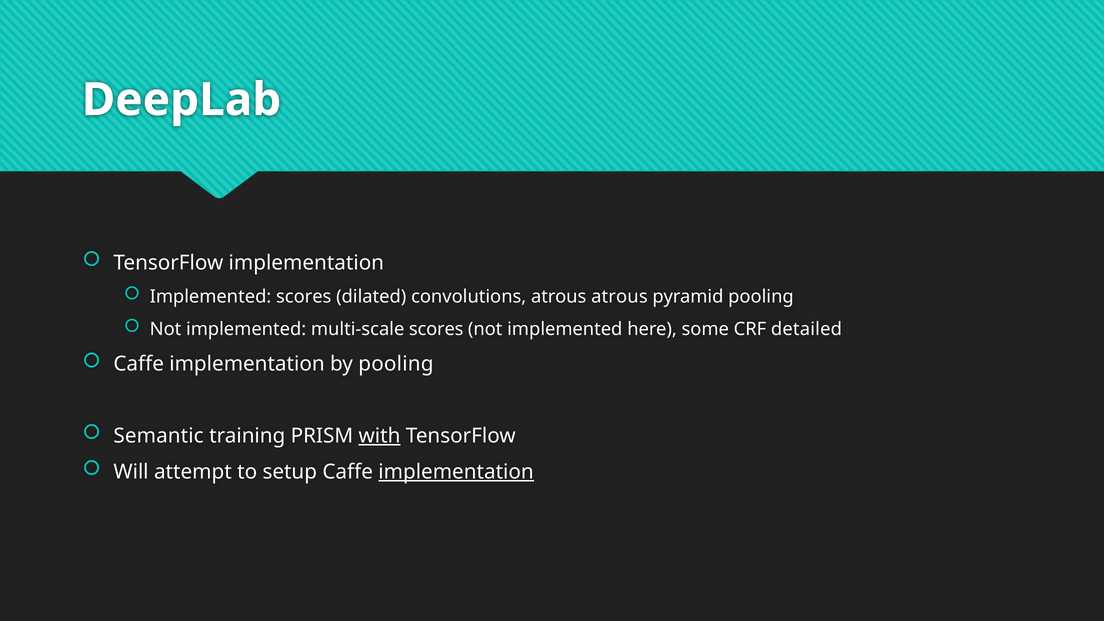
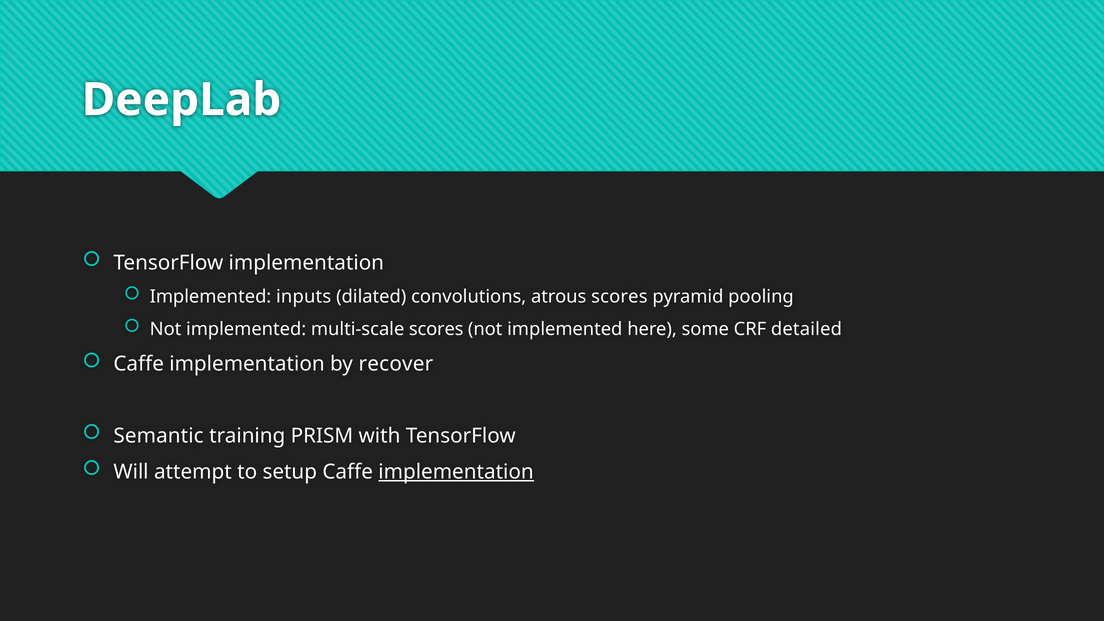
Implemented scores: scores -> inputs (304, 297)
atrous atrous: atrous -> scores (619, 297)
by pooling: pooling -> recover (396, 364)
with underline: present -> none (379, 436)
